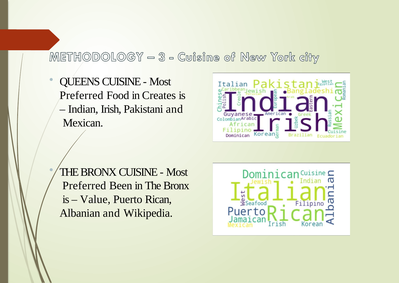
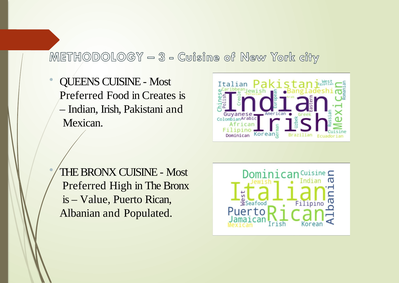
Been: Been -> High (121, 185)
Wikipedia: Wikipedia -> Populated (148, 212)
